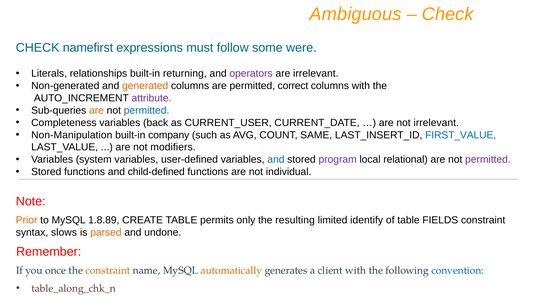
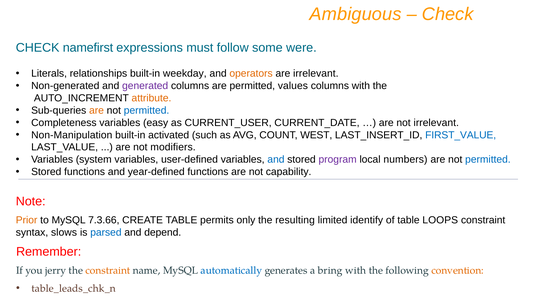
returning: returning -> weekday (185, 74)
operators colour: purple -> orange (251, 74)
generated colour: orange -> purple (145, 86)
correct: correct -> values (293, 86)
attribute colour: purple -> orange (151, 98)
back: back -> easy (156, 123)
company: company -> activated (169, 135)
SAME: SAME -> WEST (316, 135)
relational: relational -> numbers (405, 160)
permitted colour: purple -> blue (488, 160)
child-defined: child-defined -> year-defined (156, 172)
individual: individual -> capability (289, 172)
1.8.89: 1.8.89 -> 7.3.66 (104, 220)
FIELDS: FIELDS -> LOOPS (440, 220)
parsed colour: orange -> blue (106, 233)
undone: undone -> depend (163, 233)
once: once -> jerry (56, 271)
automatically colour: orange -> blue (231, 271)
client: client -> bring (330, 271)
convention colour: blue -> orange (458, 271)
table_along_chk_n: table_along_chk_n -> table_leads_chk_n (74, 288)
